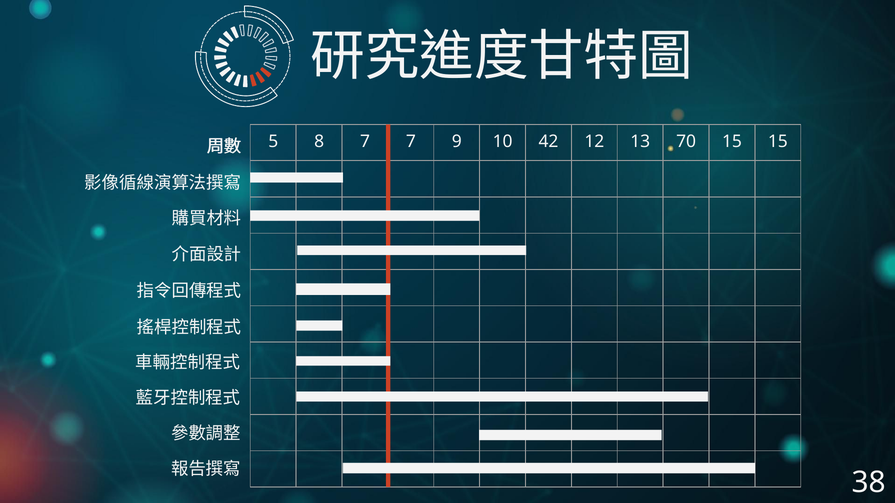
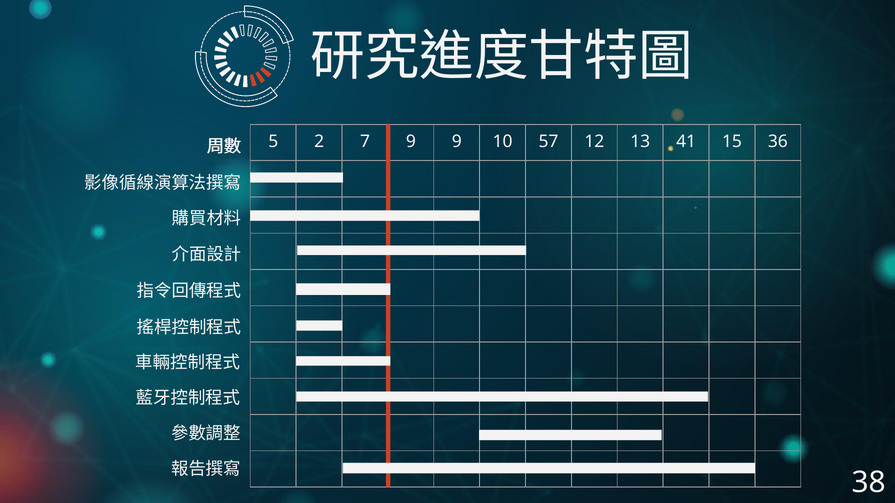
8: 8 -> 2 (319, 142)
7 7: 7 -> 9 (411, 142)
42: 42 -> 57 (548, 142)
70: 70 -> 41 (686, 142)
15 15: 15 -> 36 (778, 142)
